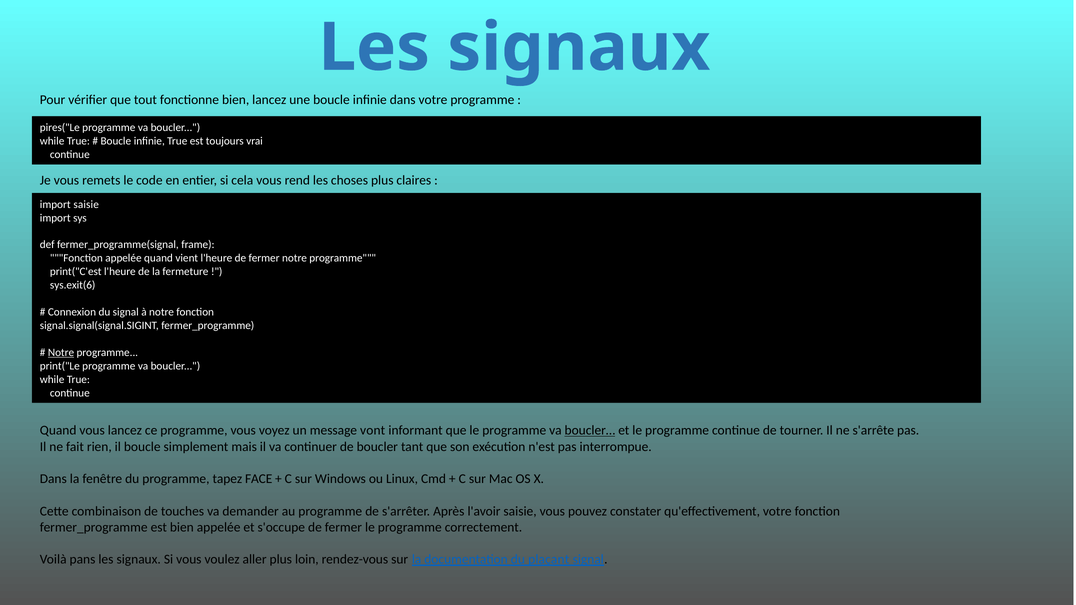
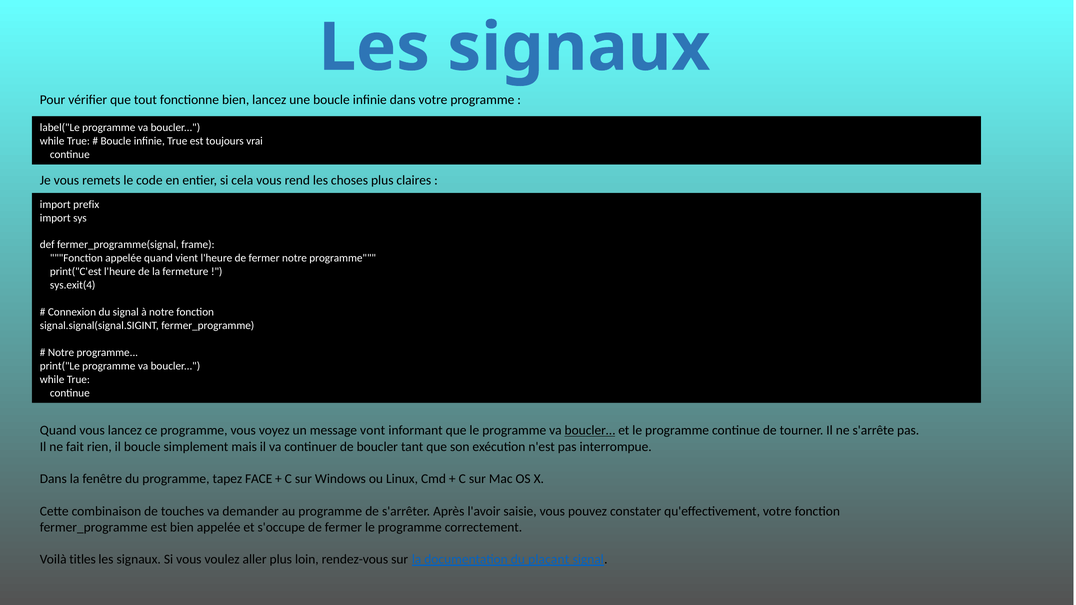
pires("Le: pires("Le -> label("Le (60, 128)
import saisie: saisie -> prefix (86, 204)
sys.exit(6: sys.exit(6 -> sys.exit(4 (73, 285)
Notre underline: present -> none (61, 353)
pans: pans -> titles (83, 560)
